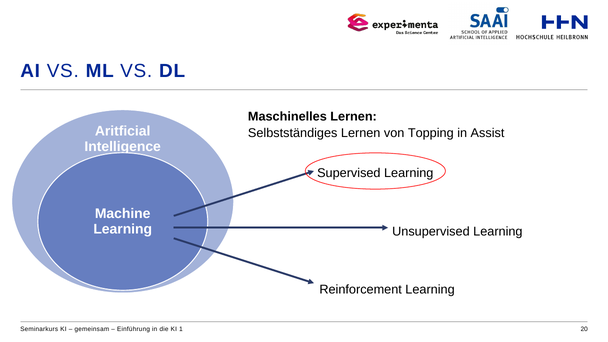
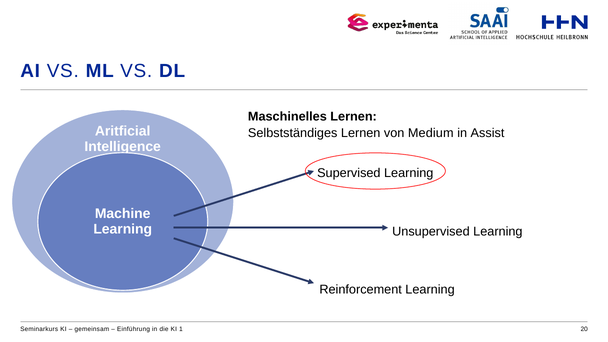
Topping: Topping -> Medium (431, 133)
